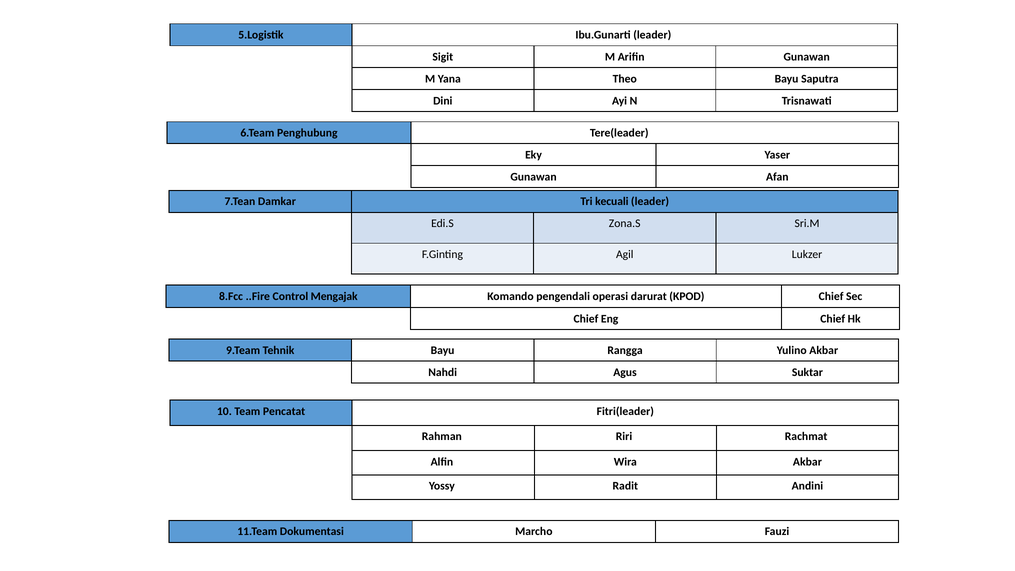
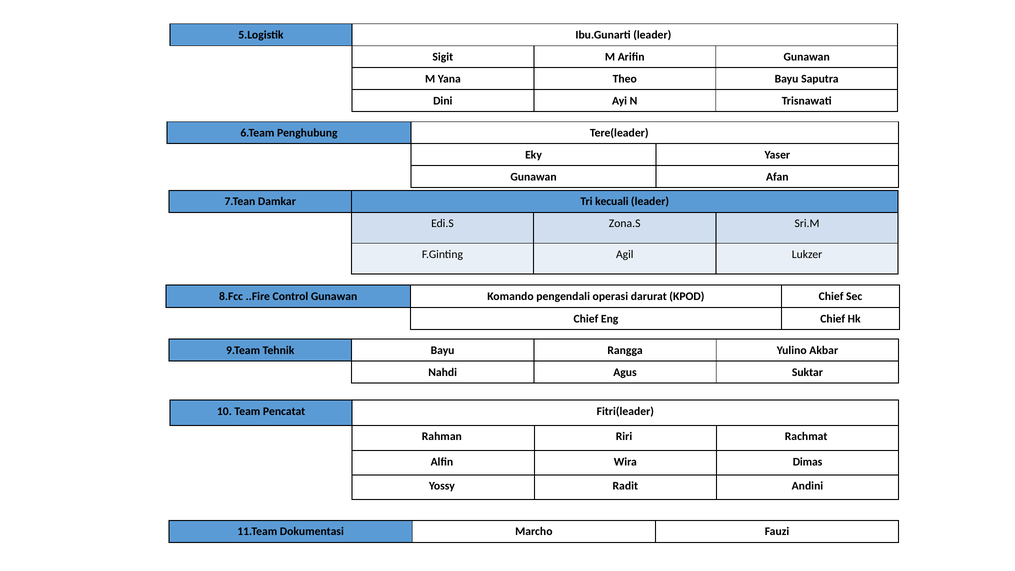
Control Mengajak: Mengajak -> Gunawan (334, 296)
Wira Akbar: Akbar -> Dimas (808, 462)
